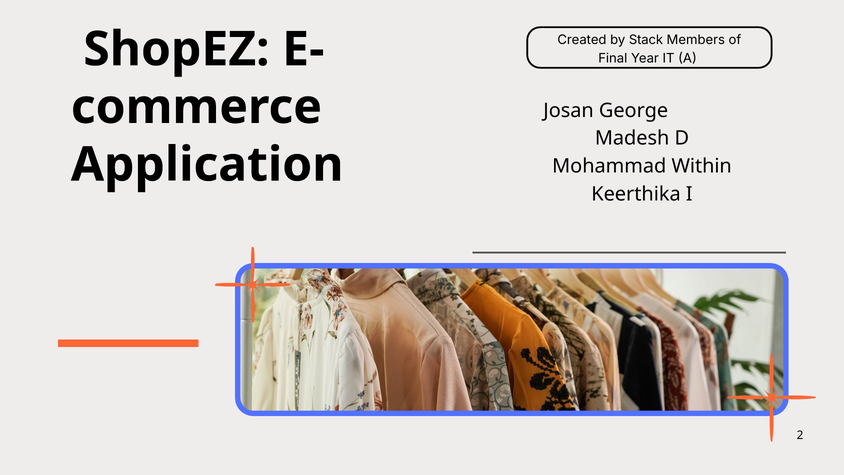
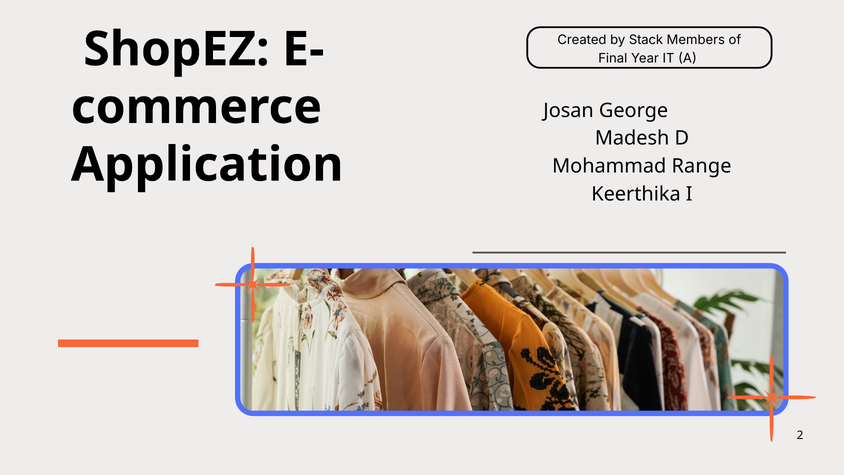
Within: Within -> Range (702, 166)
